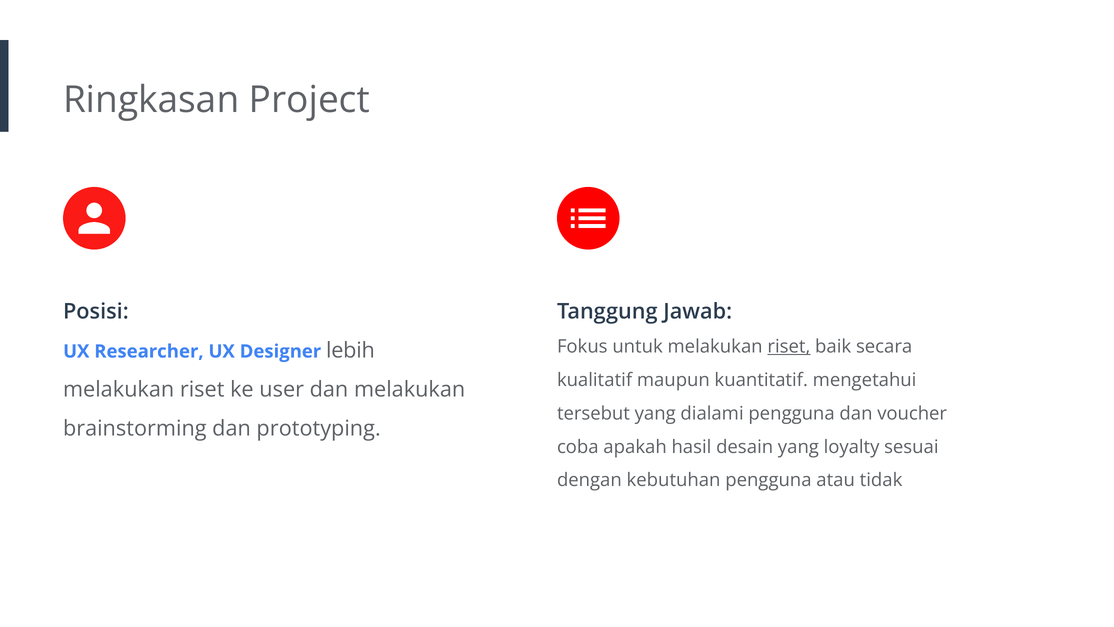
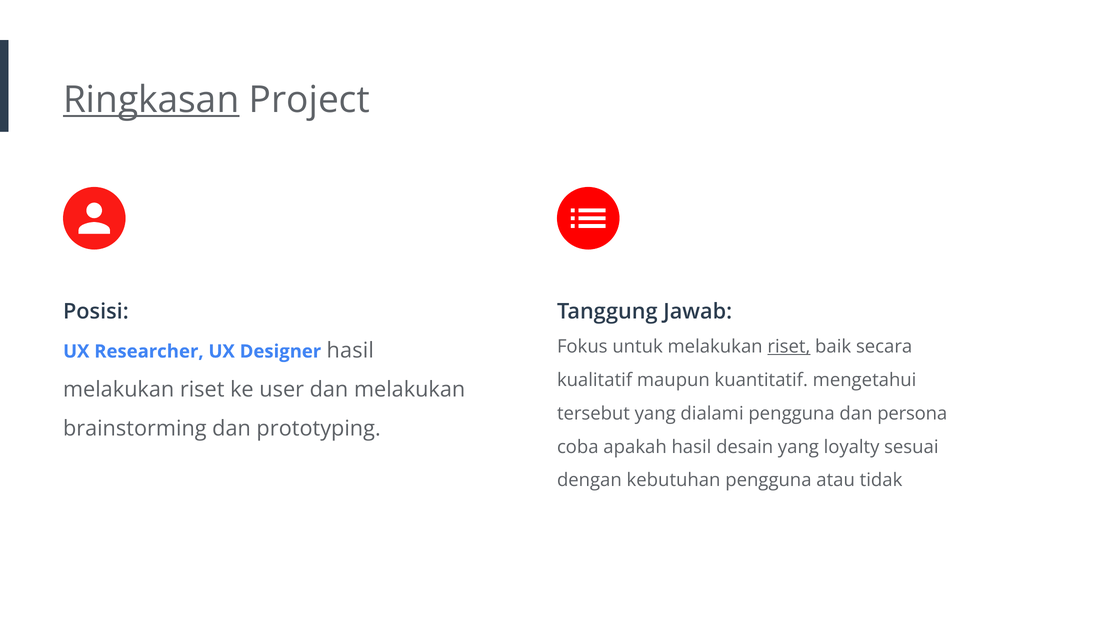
Ringkasan underline: none -> present (151, 100)
Designer lebih: lebih -> hasil (350, 350)
voucher: voucher -> persona (912, 413)
